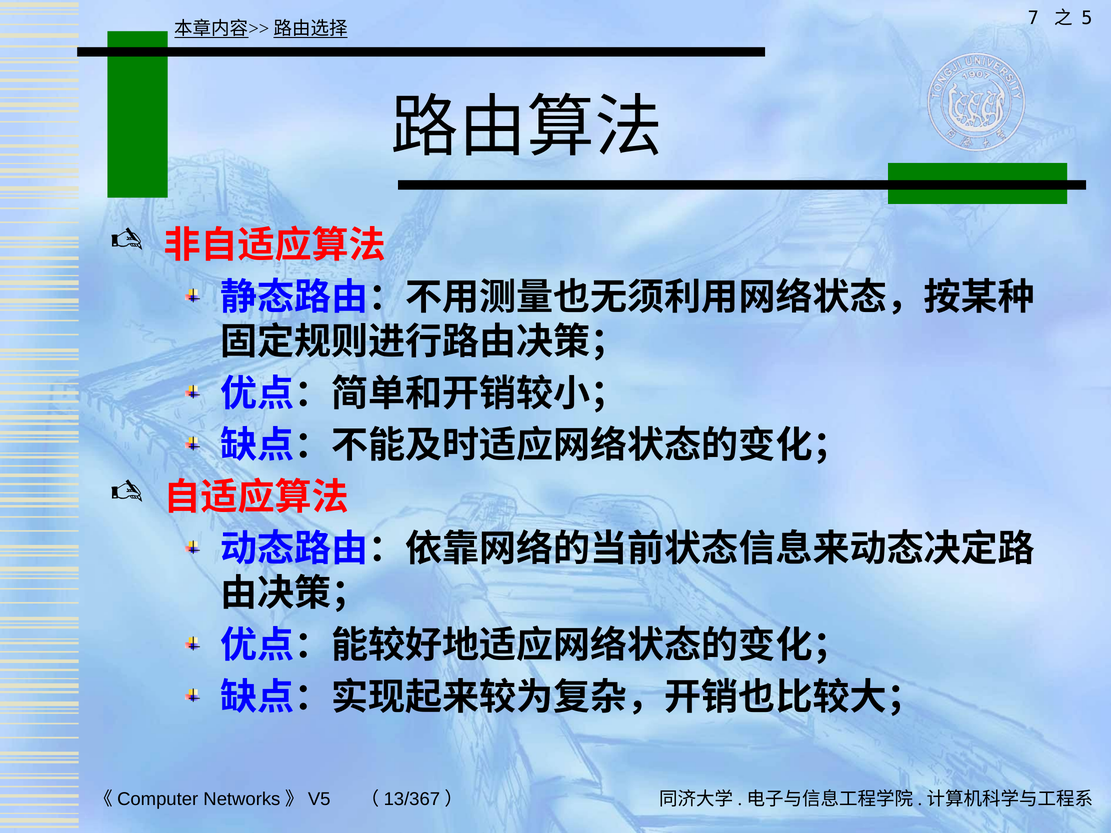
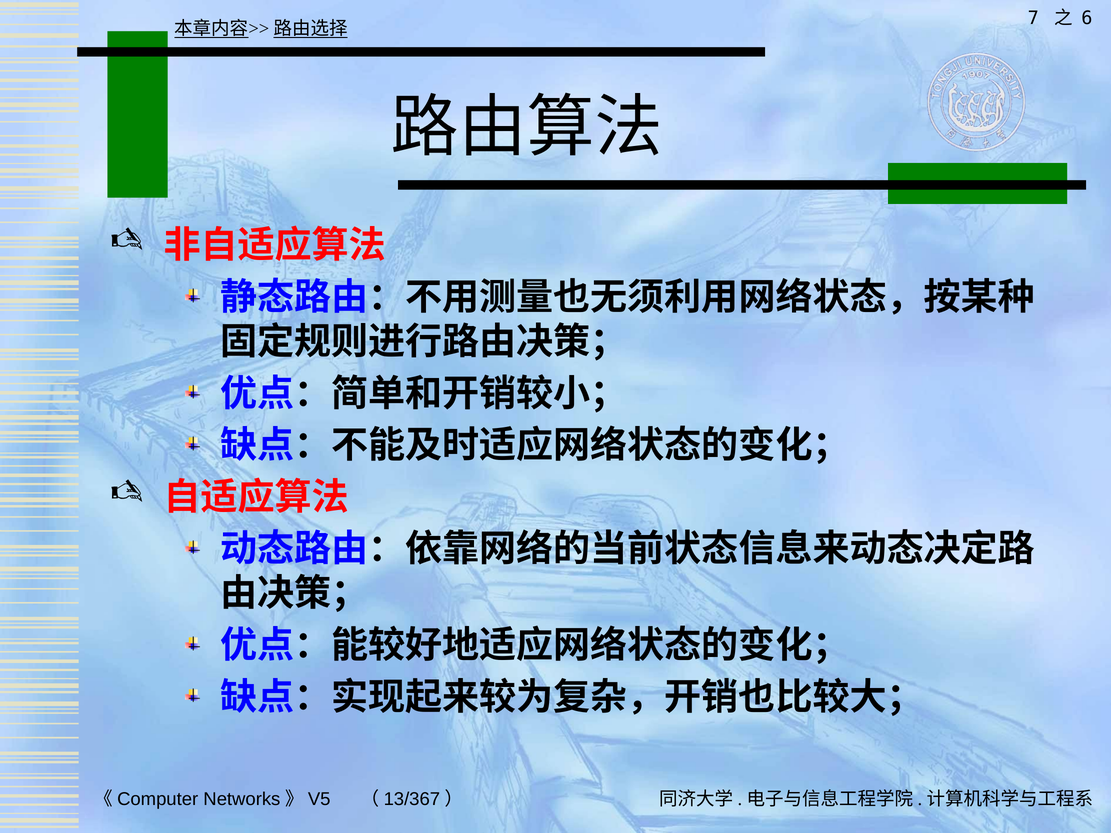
5: 5 -> 6 (1087, 18)
